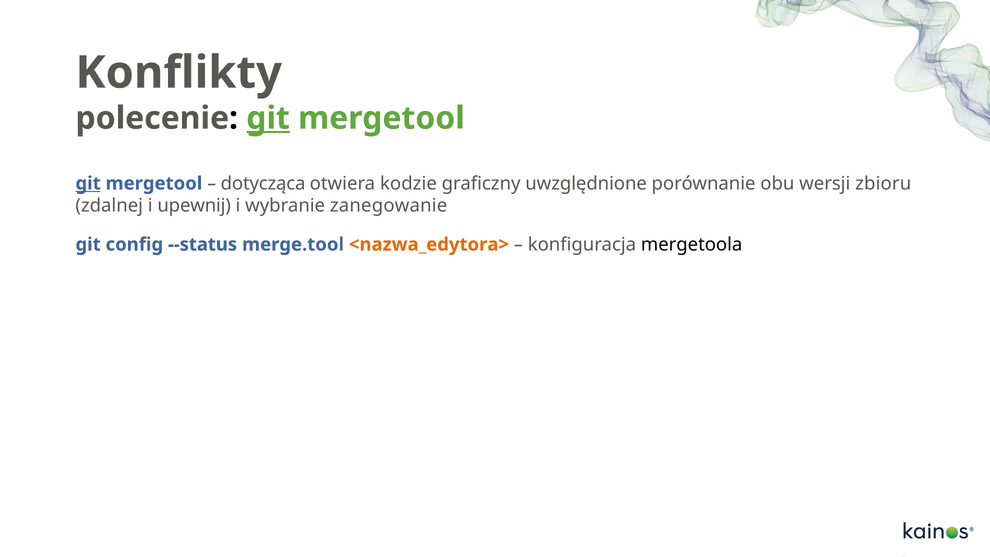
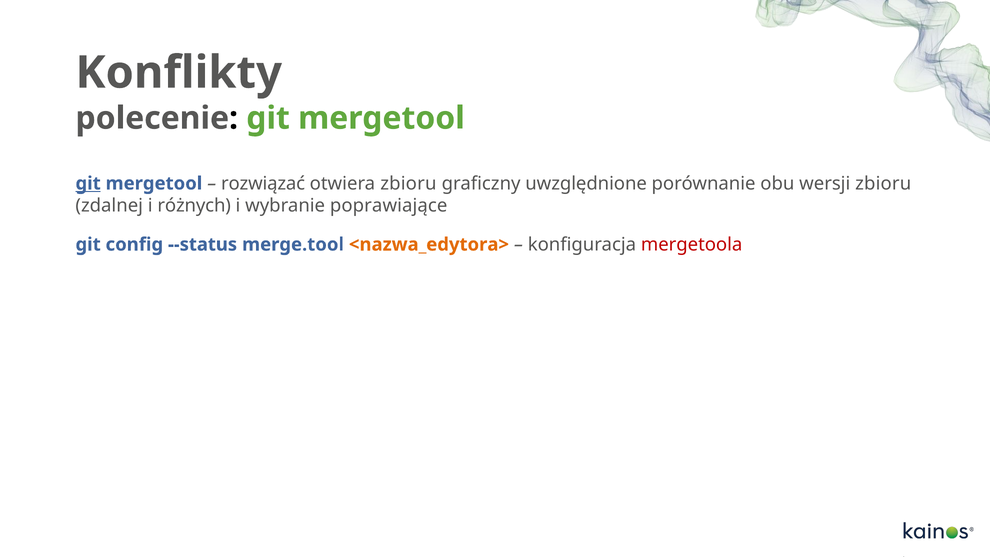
git underline: present -> none (268, 118)
dotycząca: dotycząca -> rozwiązać (263, 183)
otwiera kodzie: kodzie -> zbioru (408, 183)
upewnij: upewnij -> różnych (194, 206)
zanegowanie: zanegowanie -> poprawiające (389, 206)
mergetoola colour: black -> red (692, 244)
